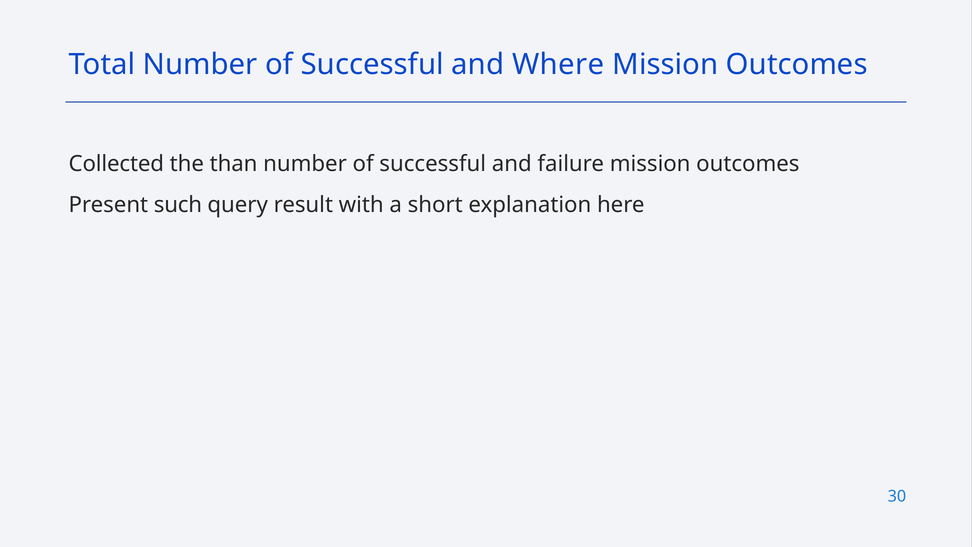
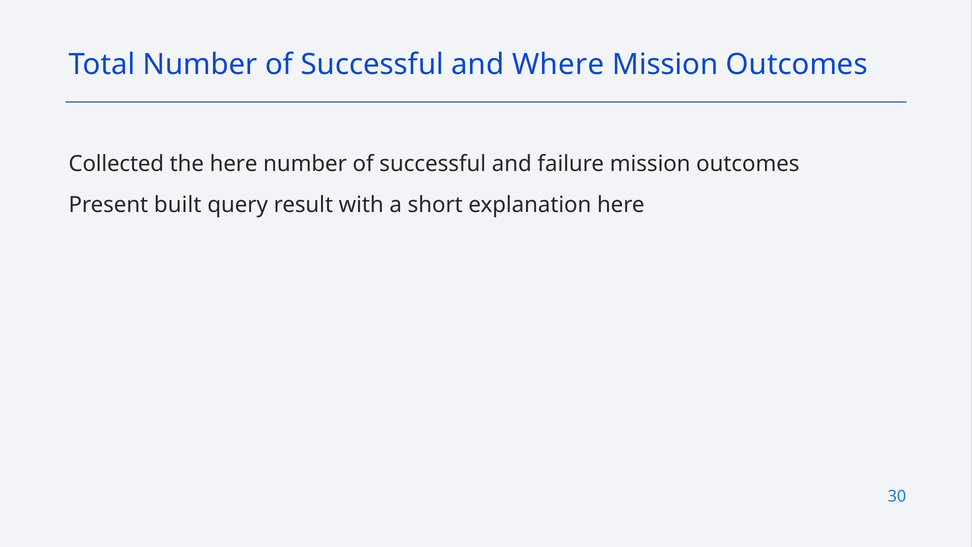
the than: than -> here (234, 164)
such: such -> built (178, 205)
